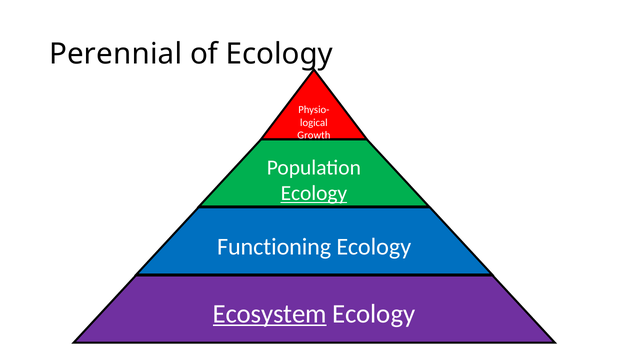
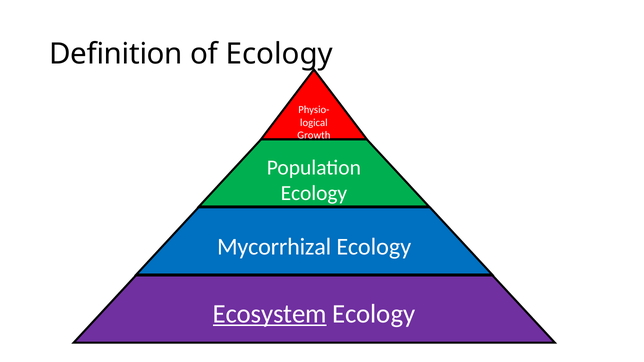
Perennial: Perennial -> Definition (116, 54)
Ecology underline: present -> none (314, 193)
Functioning: Functioning -> Mycorrhizal (274, 247)
